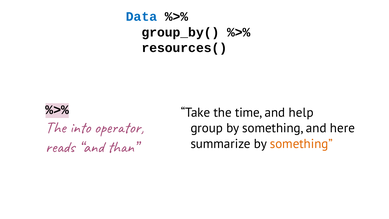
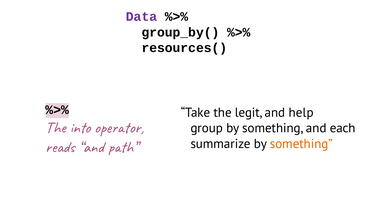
Data colour: blue -> purple (142, 17)
time: time -> legit (249, 112)
here: here -> each (343, 128)
than: than -> path (123, 147)
